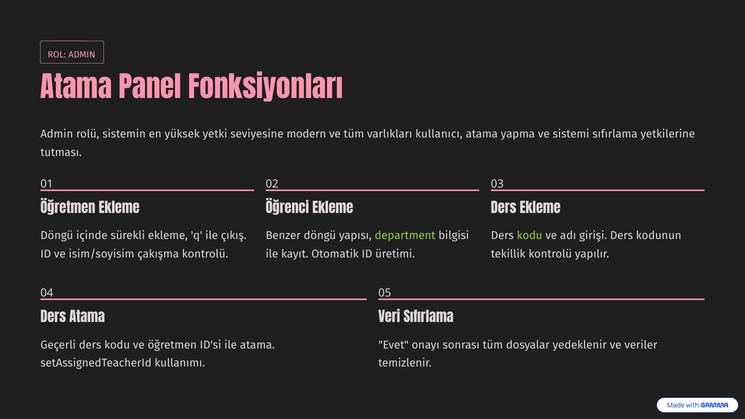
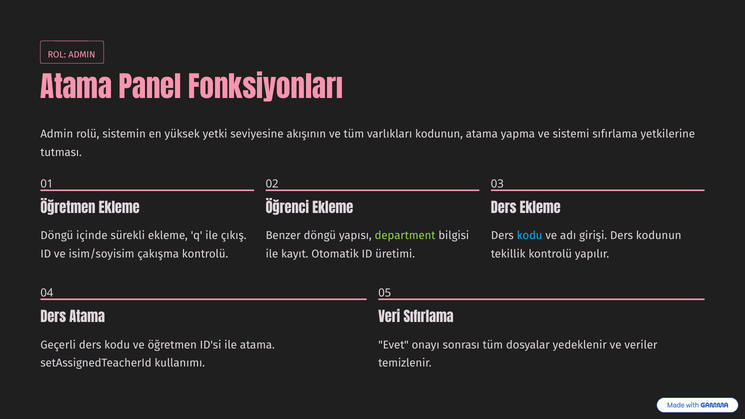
modern: modern -> akışının (306, 134)
varlıkları kullanıcı: kullanıcı -> kodunun (439, 134)
kodu colour: light green -> light blue (530, 236)
